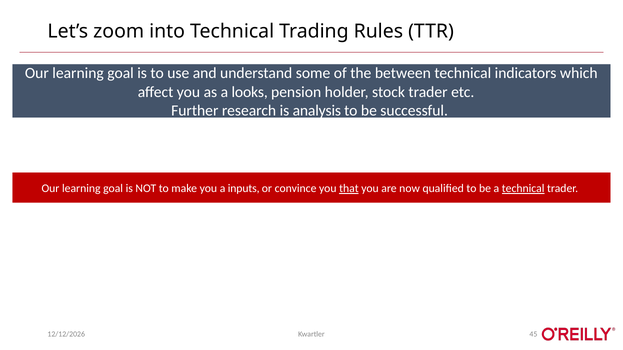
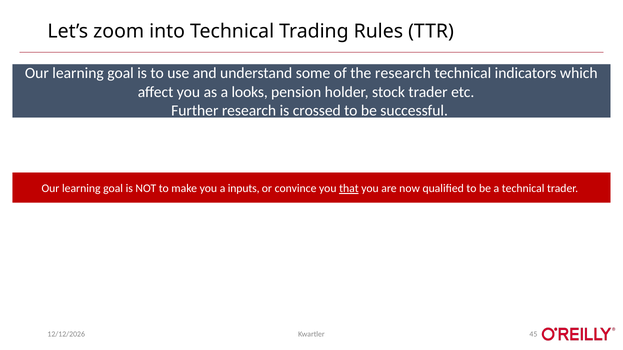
the between: between -> research (403, 73)
analysis: analysis -> crossed (317, 111)
technical underline: present -> none (523, 189)
